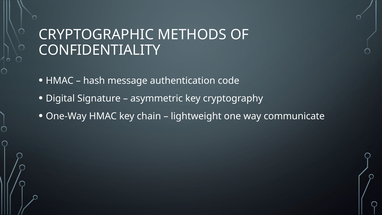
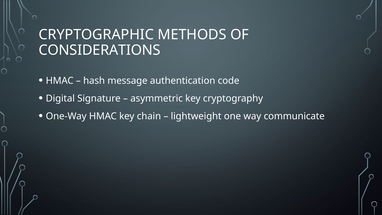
CONFIDENTIALITY: CONFIDENTIALITY -> CONSIDERATIONS (100, 50)
